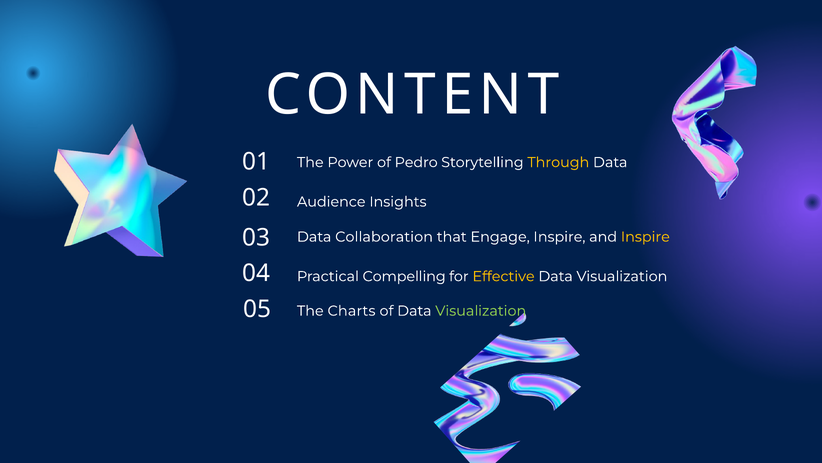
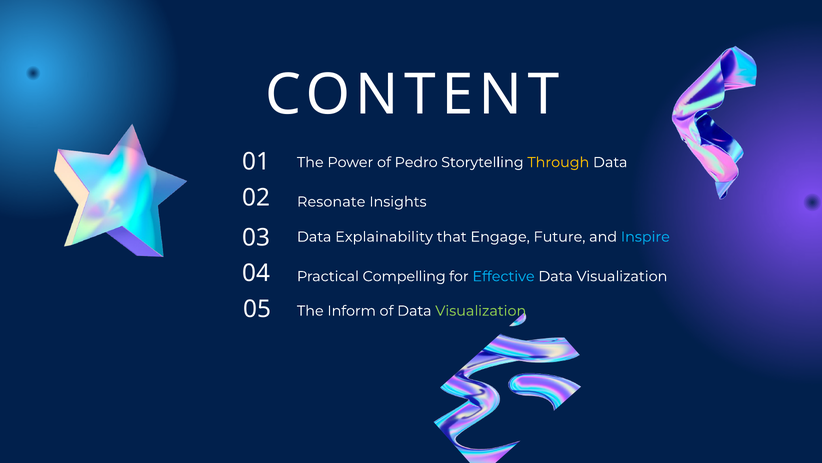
Audience: Audience -> Resonate (331, 202)
Collaboration: Collaboration -> Explainability (384, 237)
Engage Inspire: Inspire -> Future (559, 237)
Inspire colour: yellow -> light blue (645, 237)
Effective colour: yellow -> light blue (504, 276)
Charts: Charts -> Inform (352, 311)
